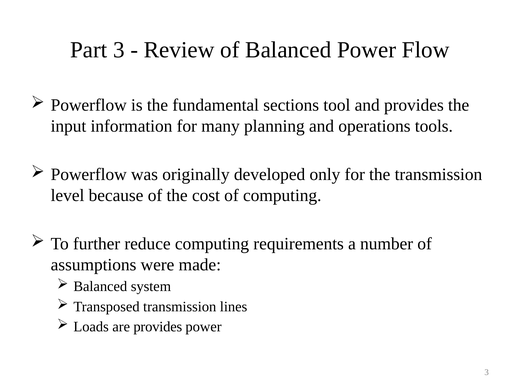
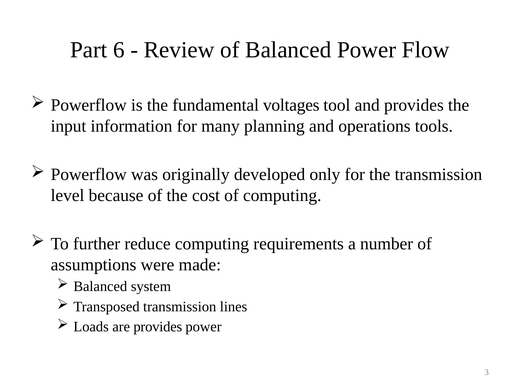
Part 3: 3 -> 6 (119, 50)
sections: sections -> voltages (291, 105)
